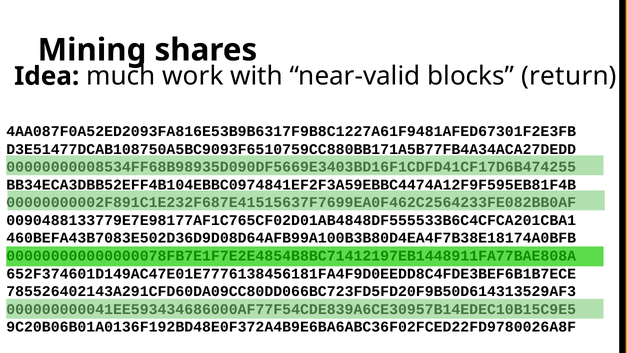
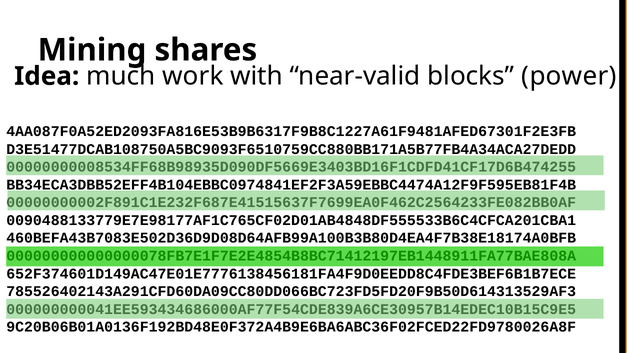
return: return -> power (569, 76)
